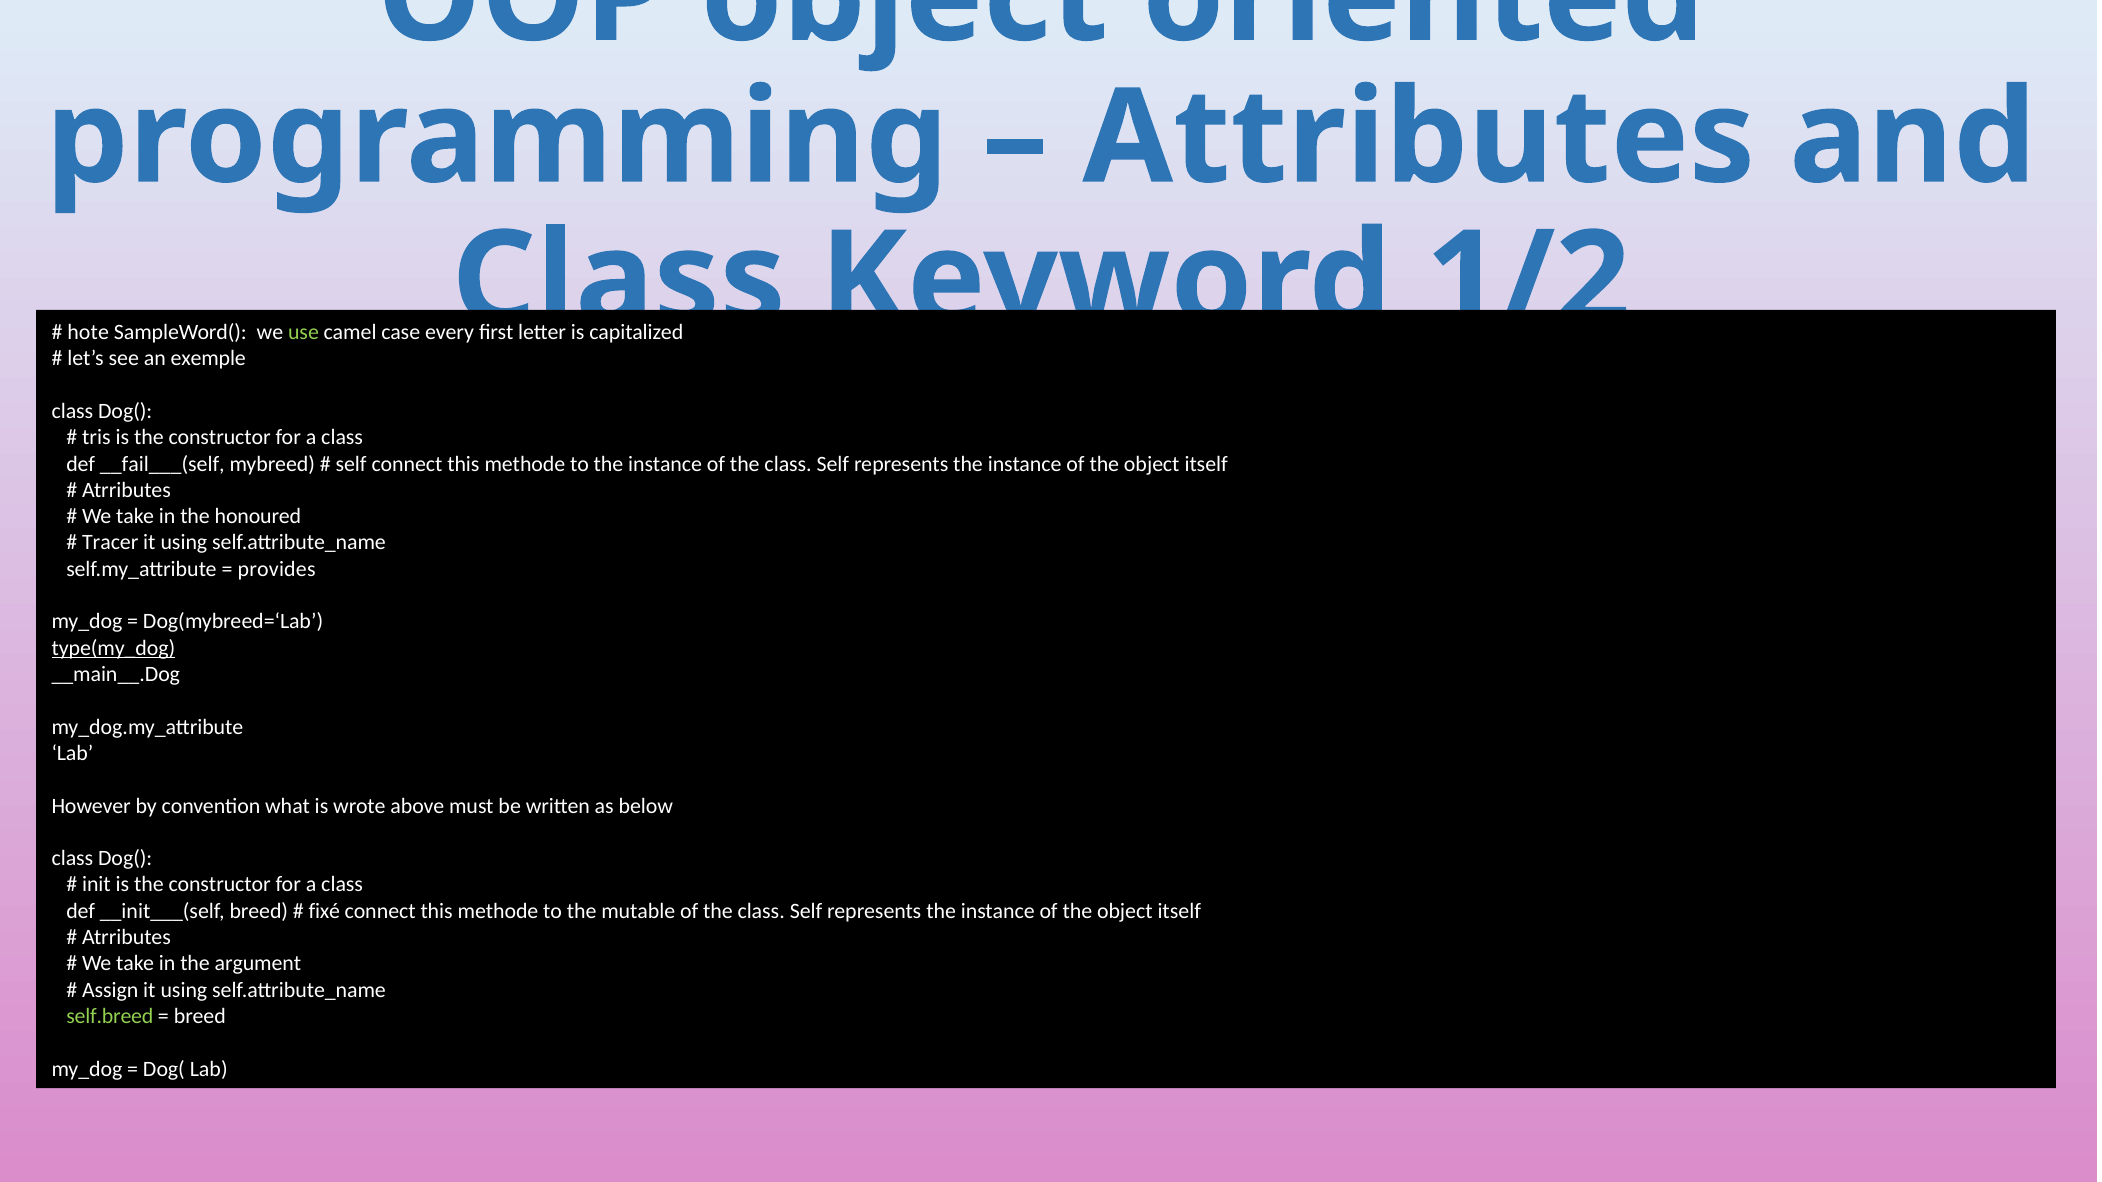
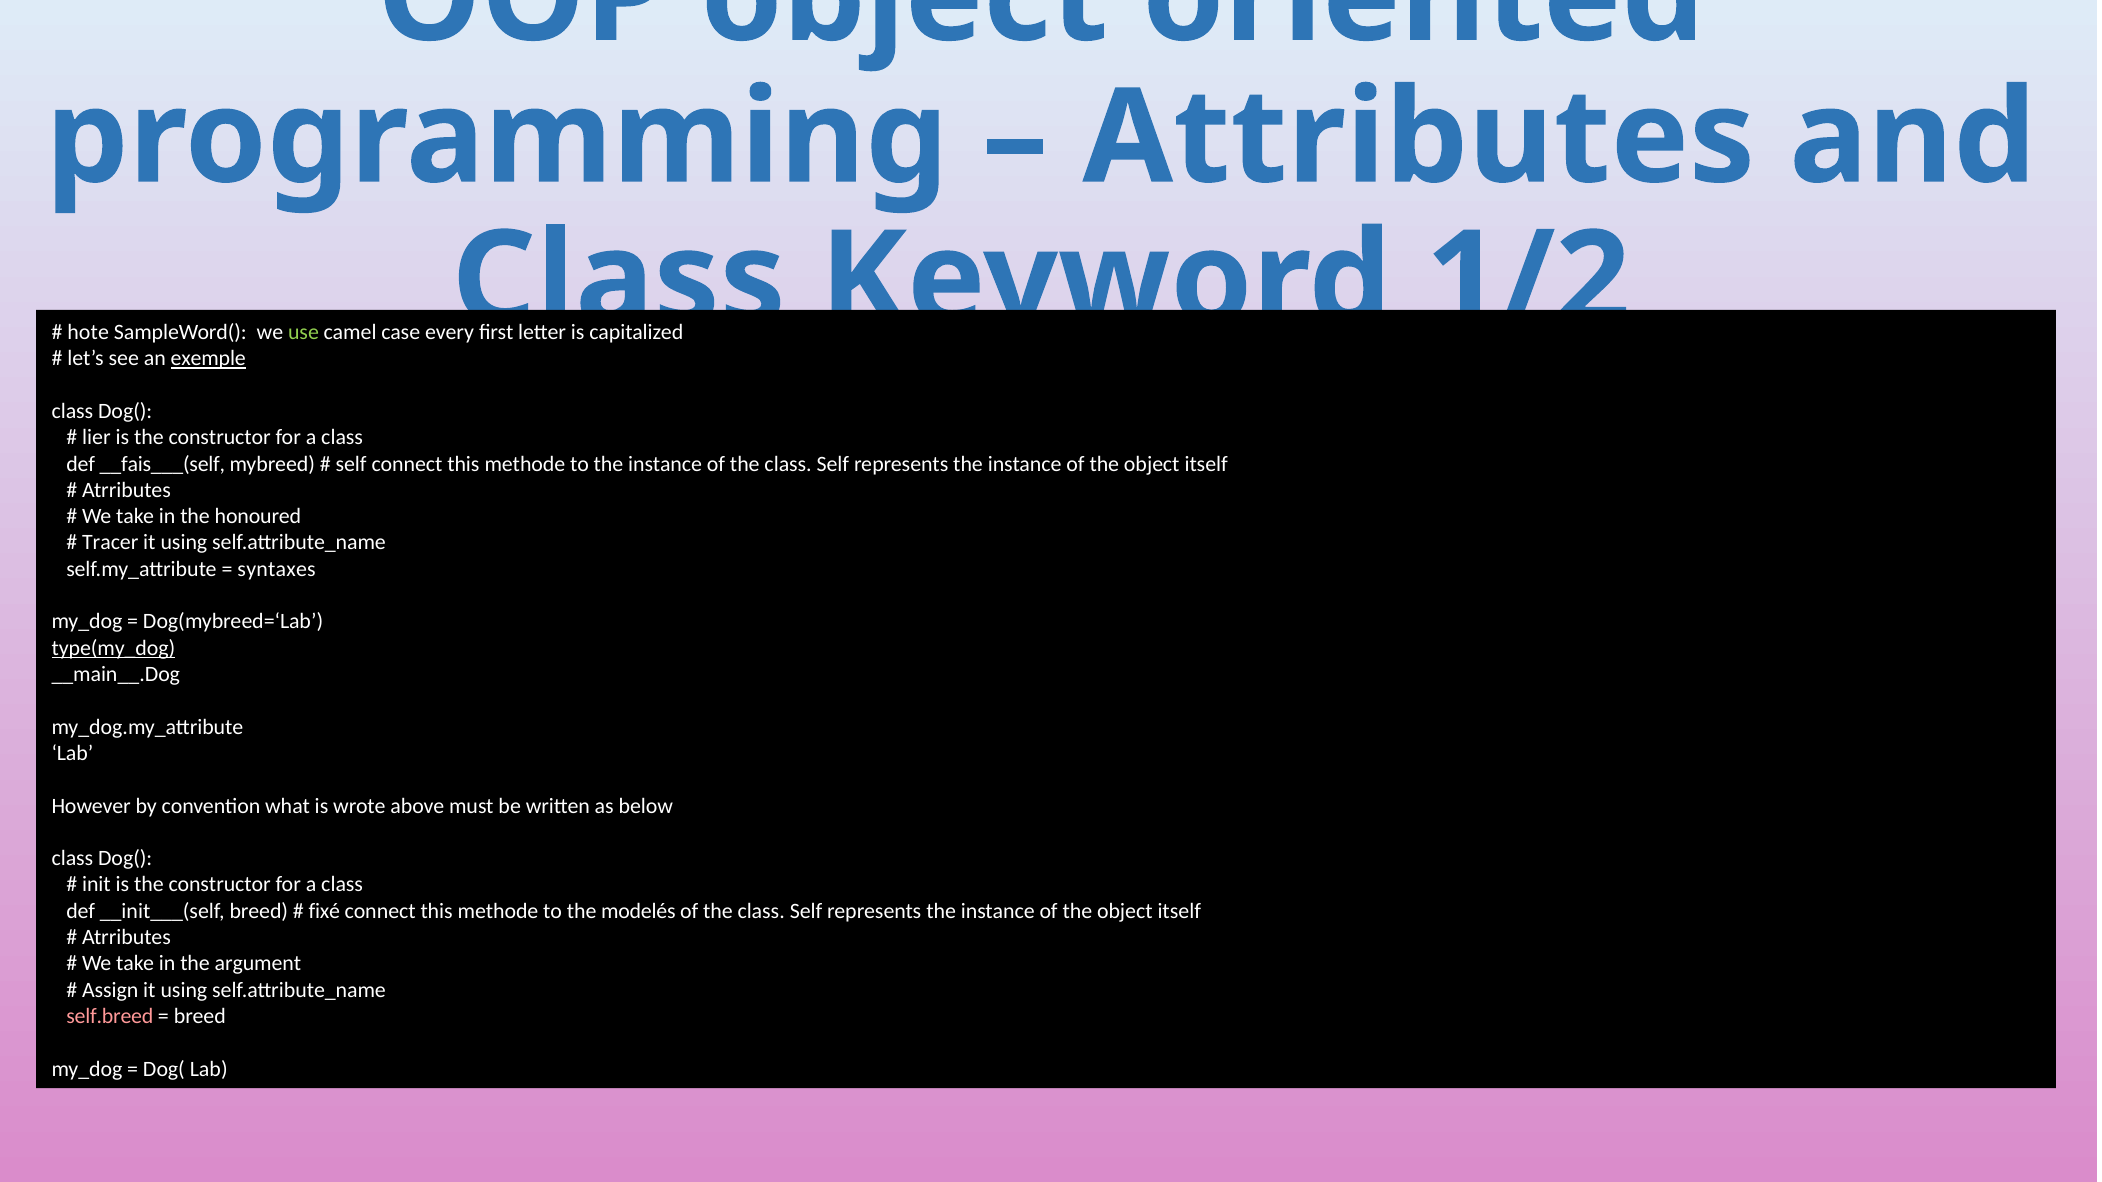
exemple underline: none -> present (208, 359)
tris: tris -> lier (96, 438)
__fail___(self: __fail___(self -> __fais___(self (162, 464)
provides: provides -> syntaxes (277, 569)
mutable: mutable -> modelés (638, 911)
self.breed colour: light green -> pink (110, 1017)
